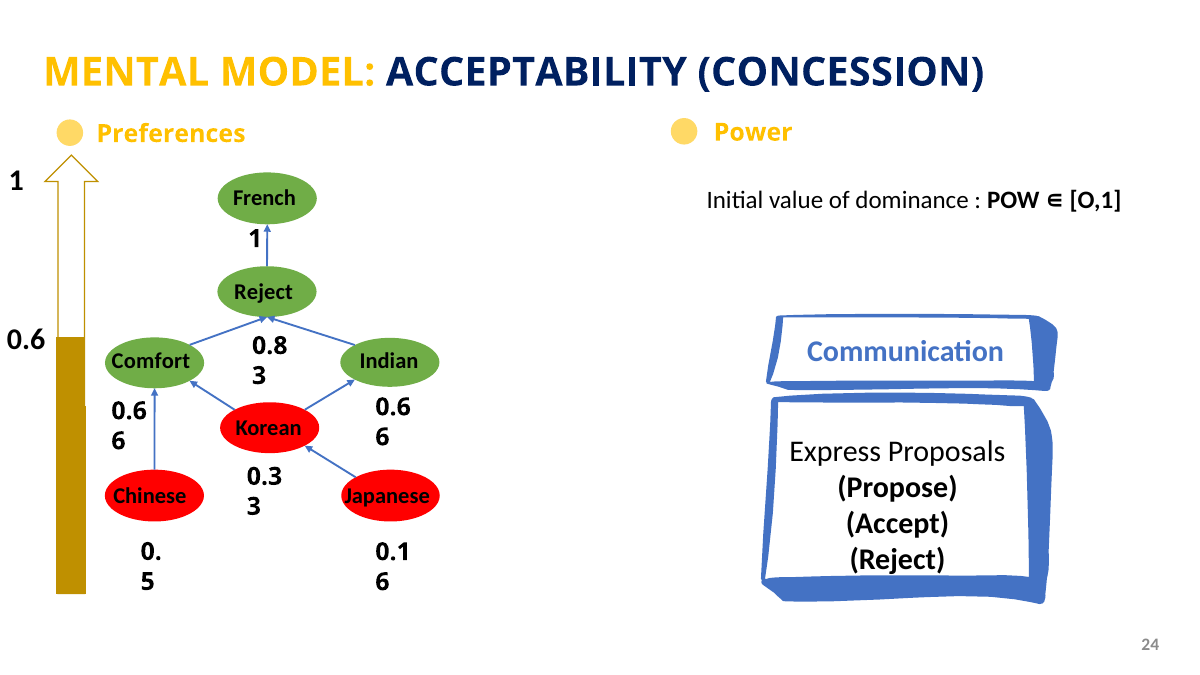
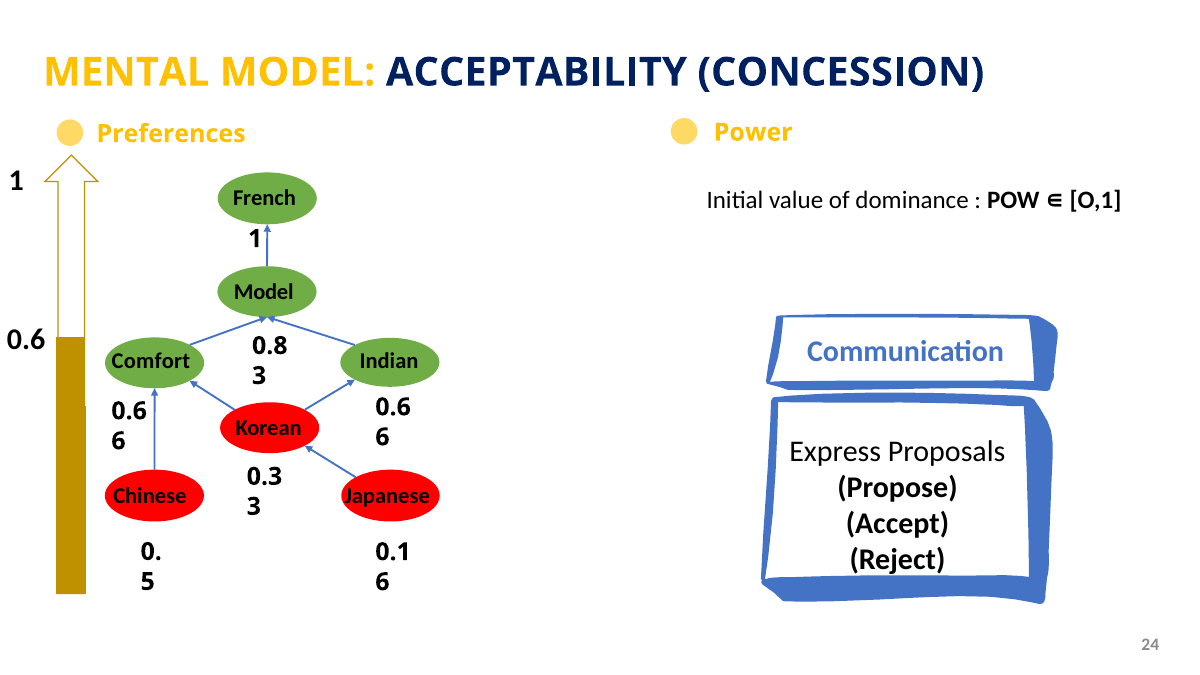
Reject: Reject -> Model (264, 292)
